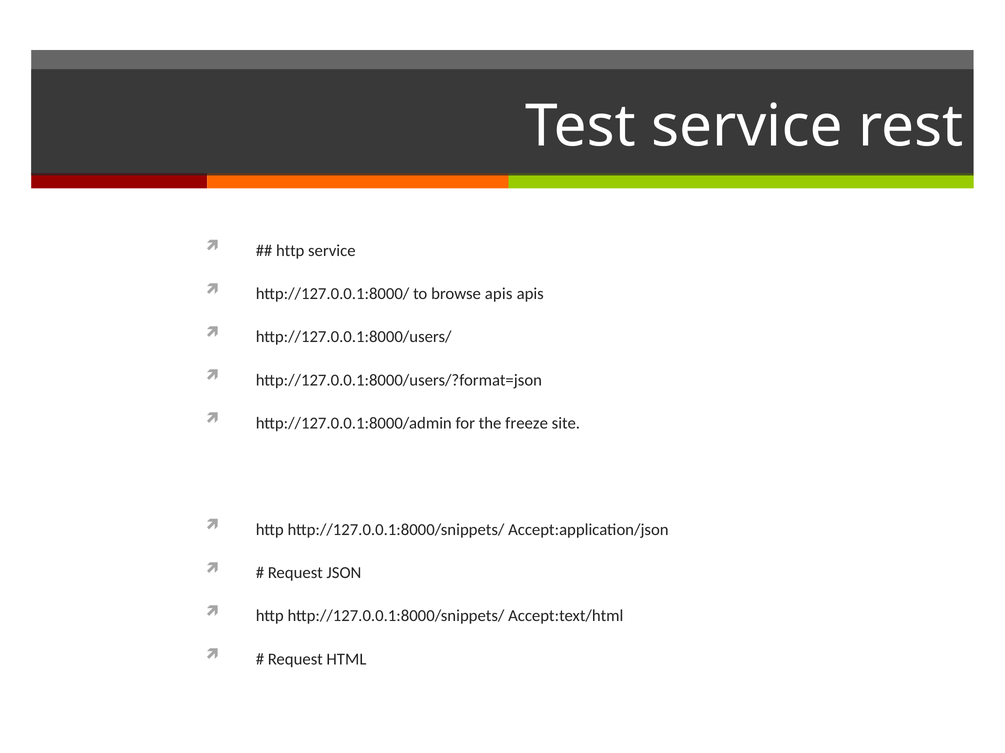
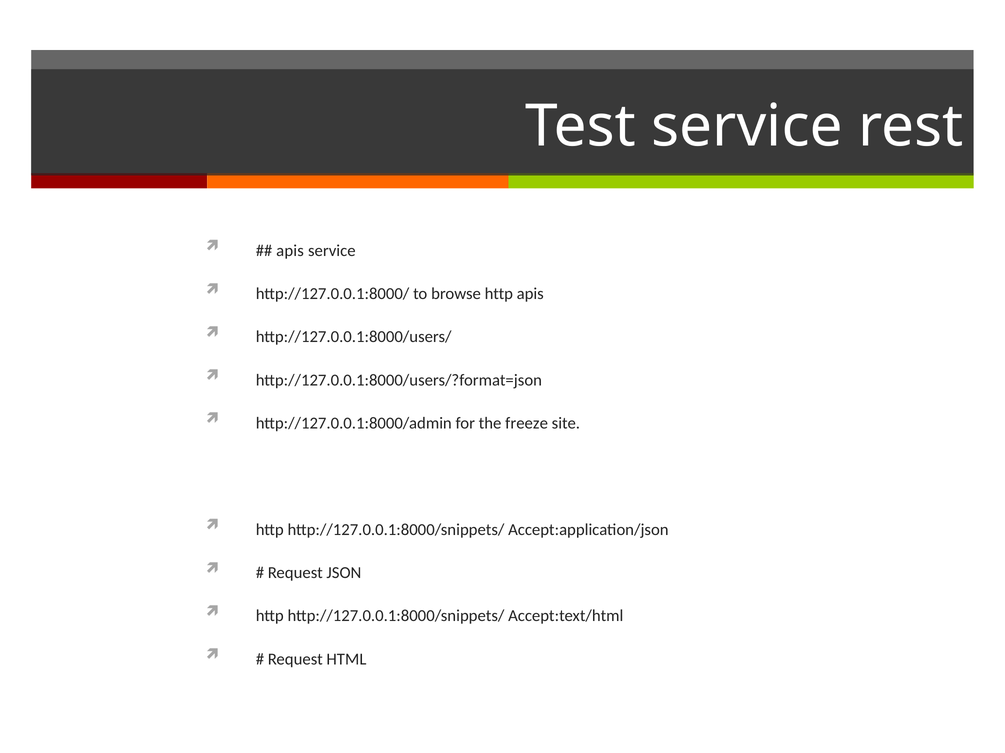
http: http -> apis (290, 251)
browse apis: apis -> http (499, 294)
